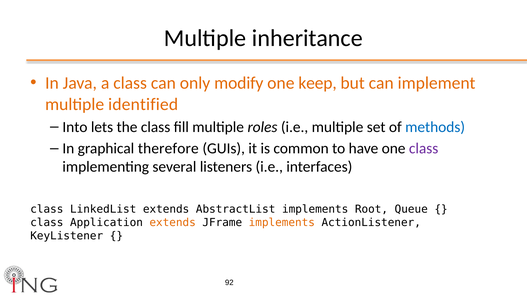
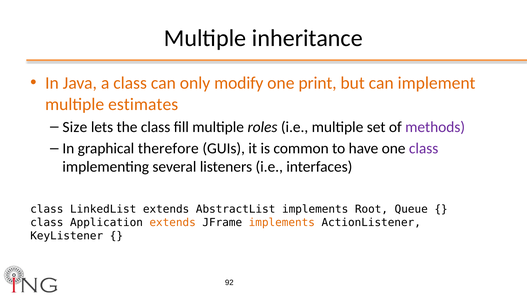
keep: keep -> print (318, 83)
identified: identified -> estimates (143, 104)
Into: Into -> Size (75, 127)
methods colour: blue -> purple (435, 127)
